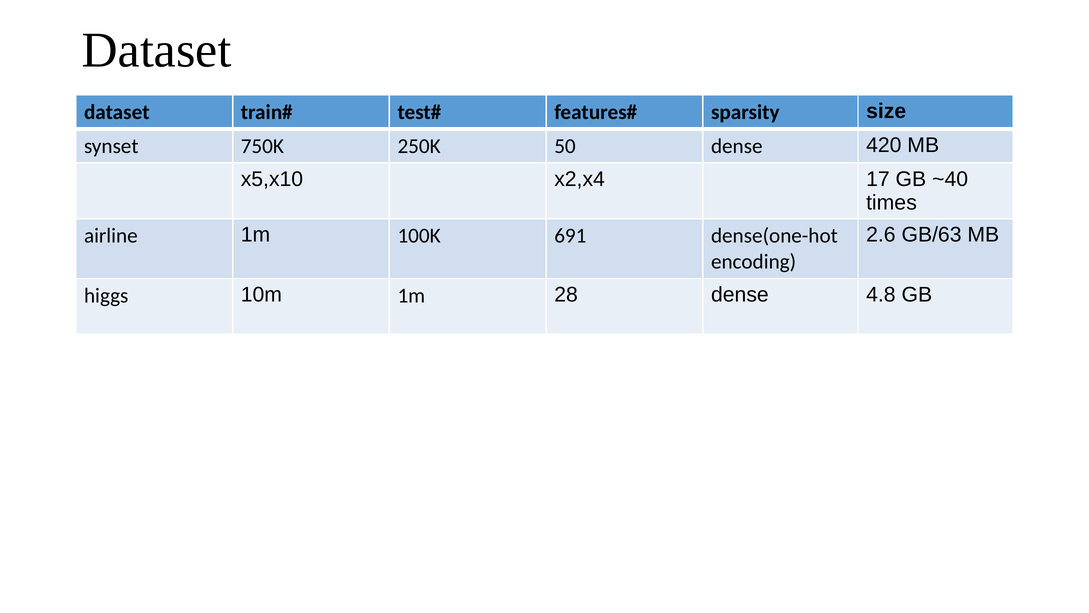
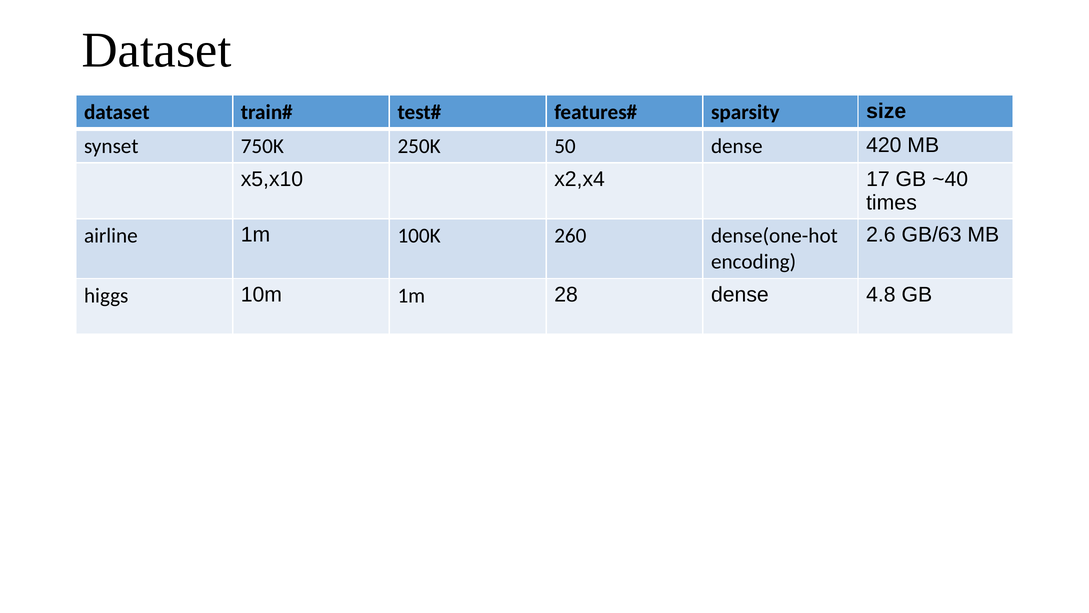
691: 691 -> 260 (570, 236)
